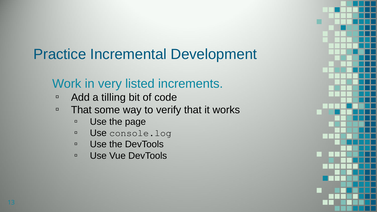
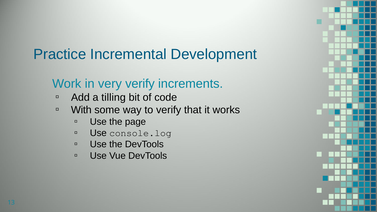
very listed: listed -> verify (140, 84)
That: That -> With (81, 110)
